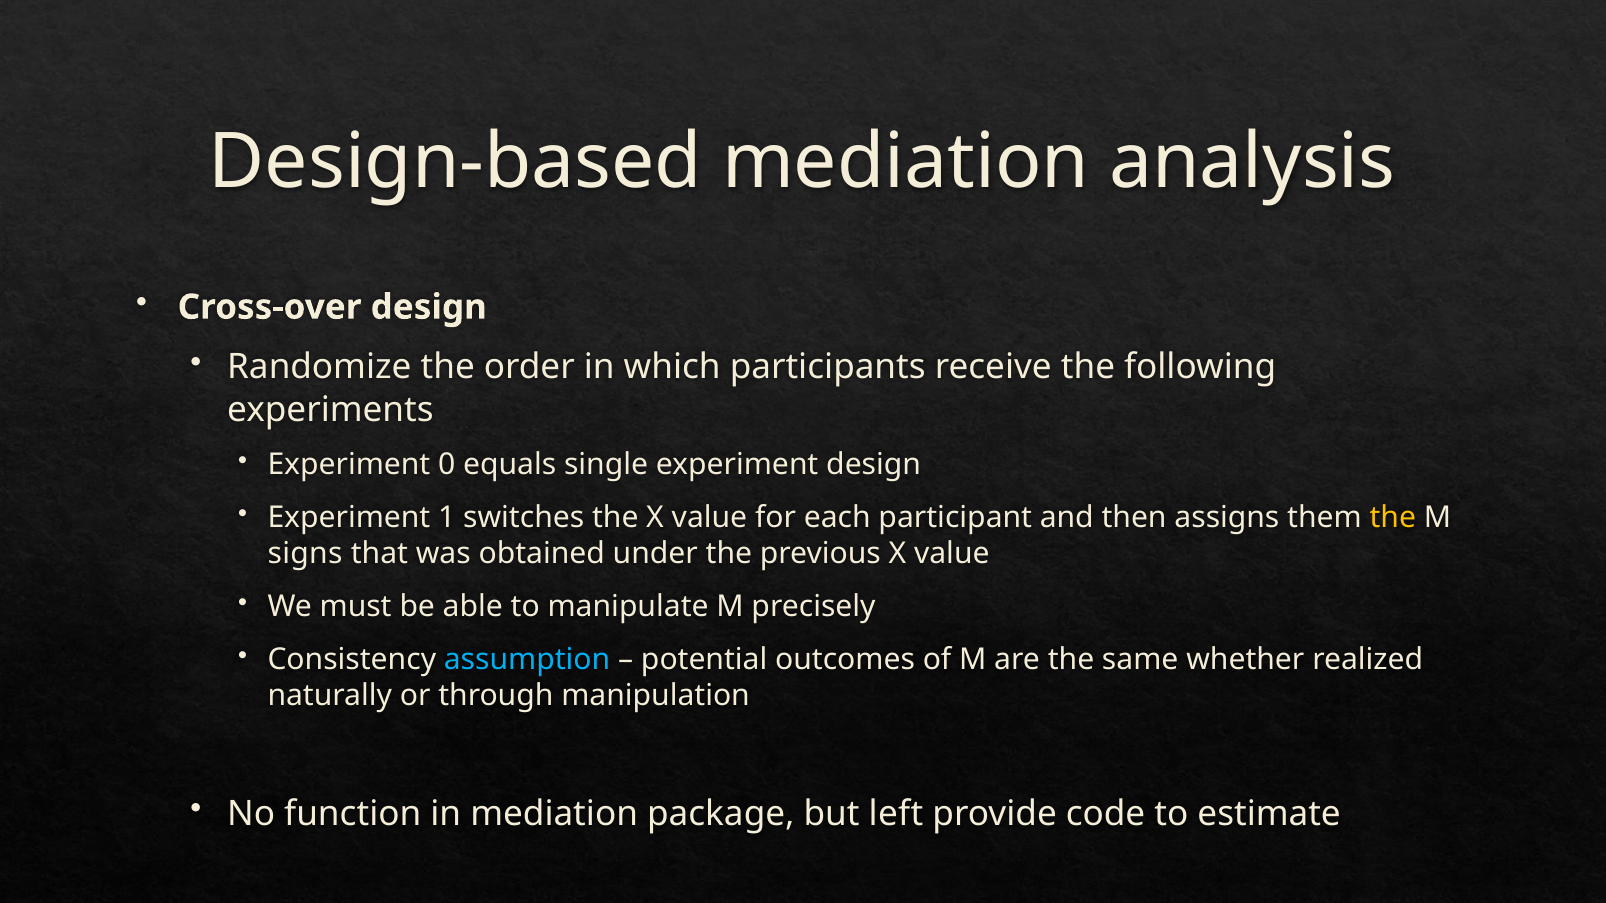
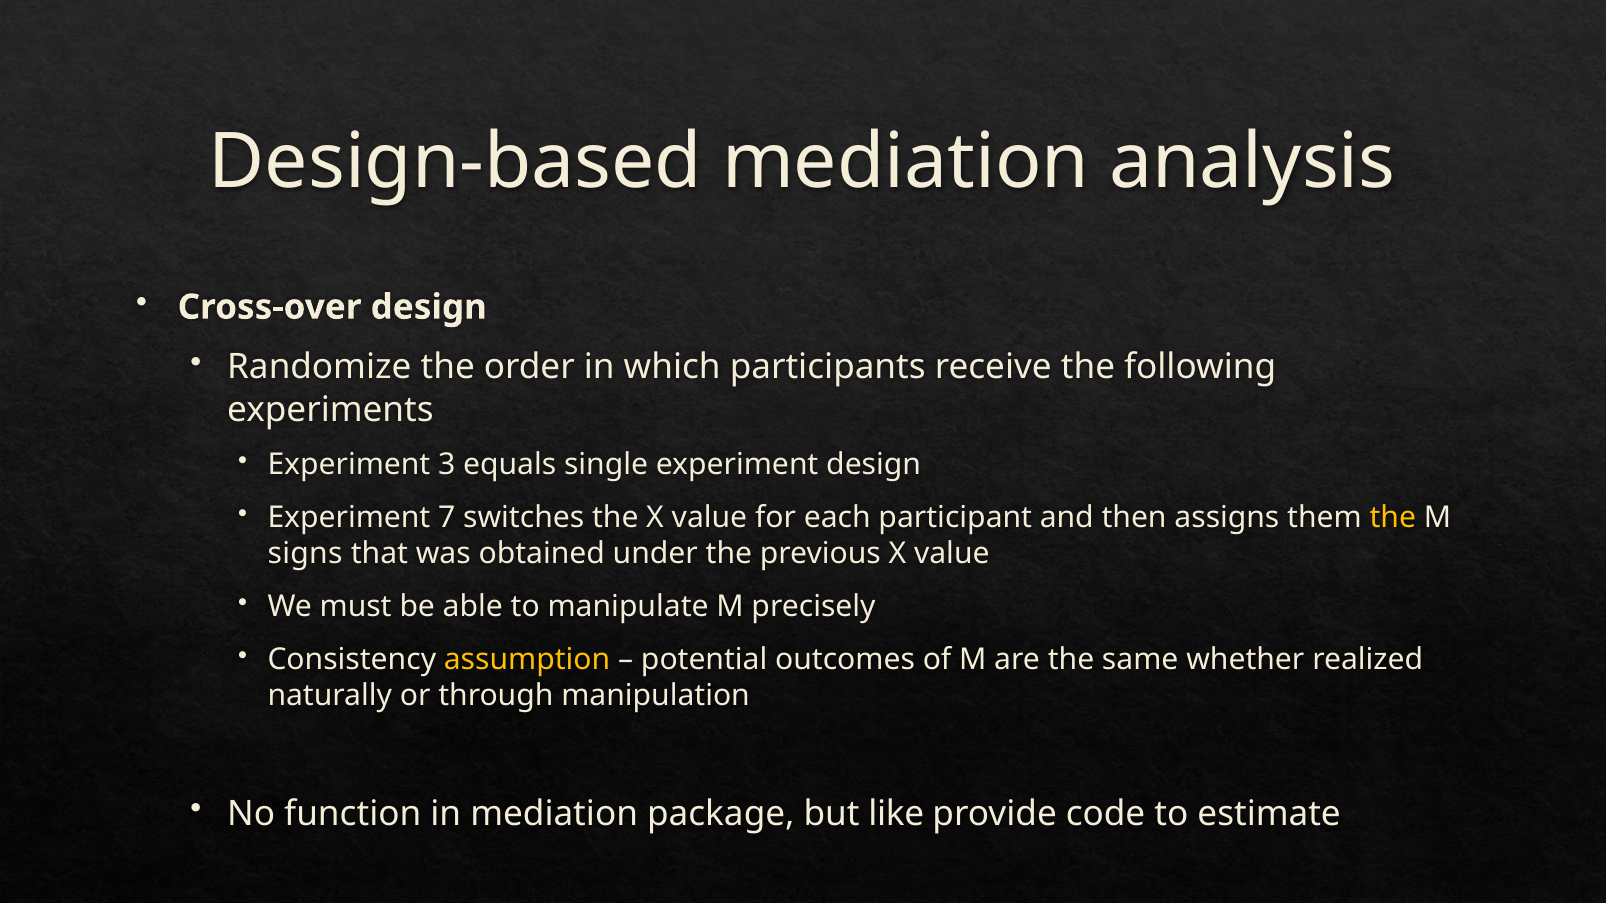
0: 0 -> 3 (447, 465)
1: 1 -> 7 (447, 518)
assumption colour: light blue -> yellow (527, 660)
left: left -> like (896, 814)
